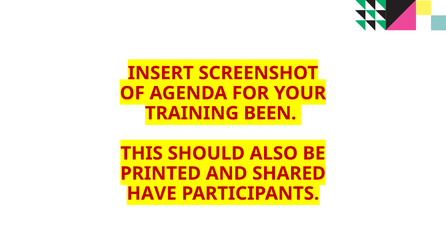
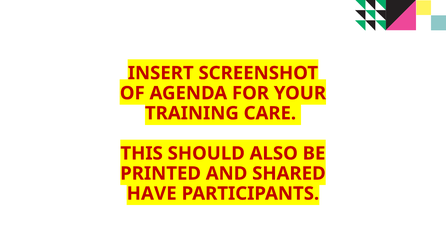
BEEN: BEEN -> CARE (270, 113)
